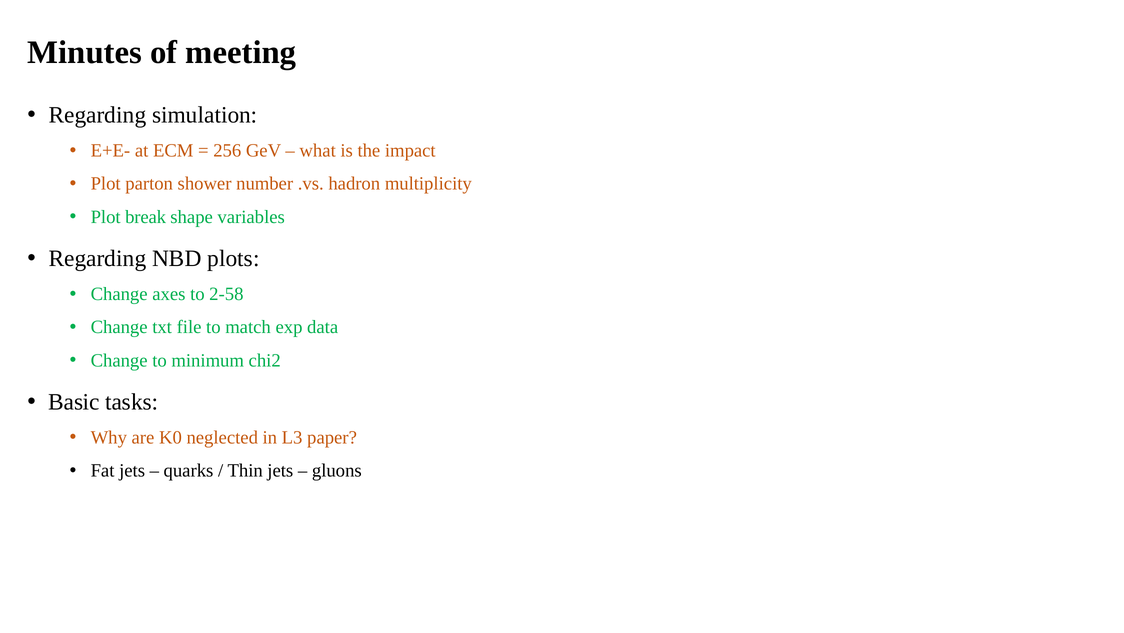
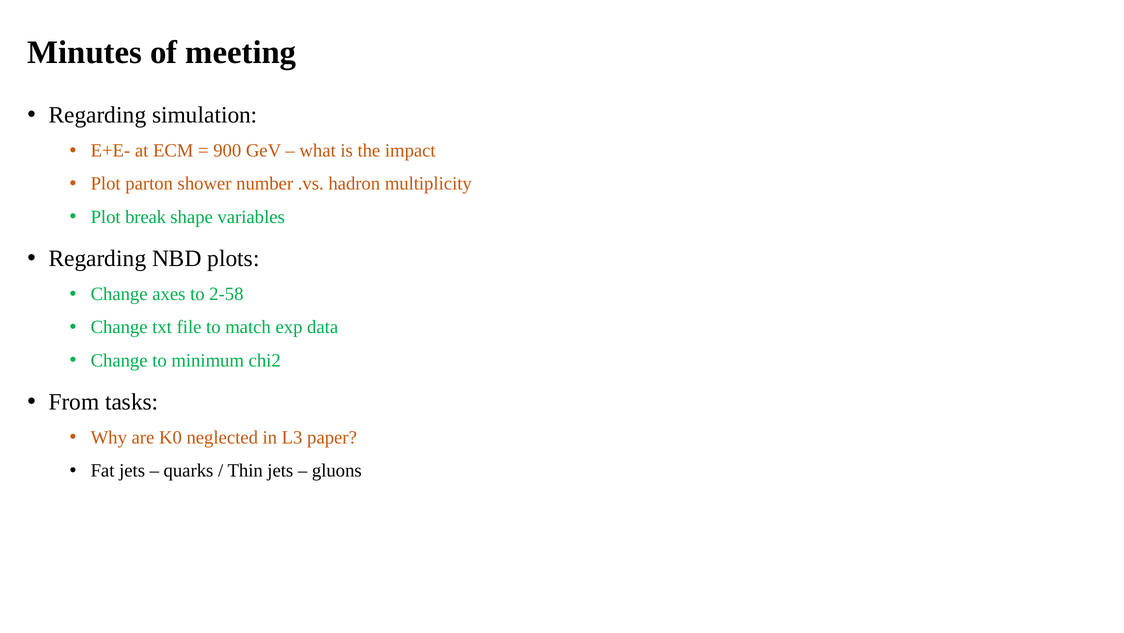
256: 256 -> 900 (227, 151)
Basic: Basic -> From (74, 401)
